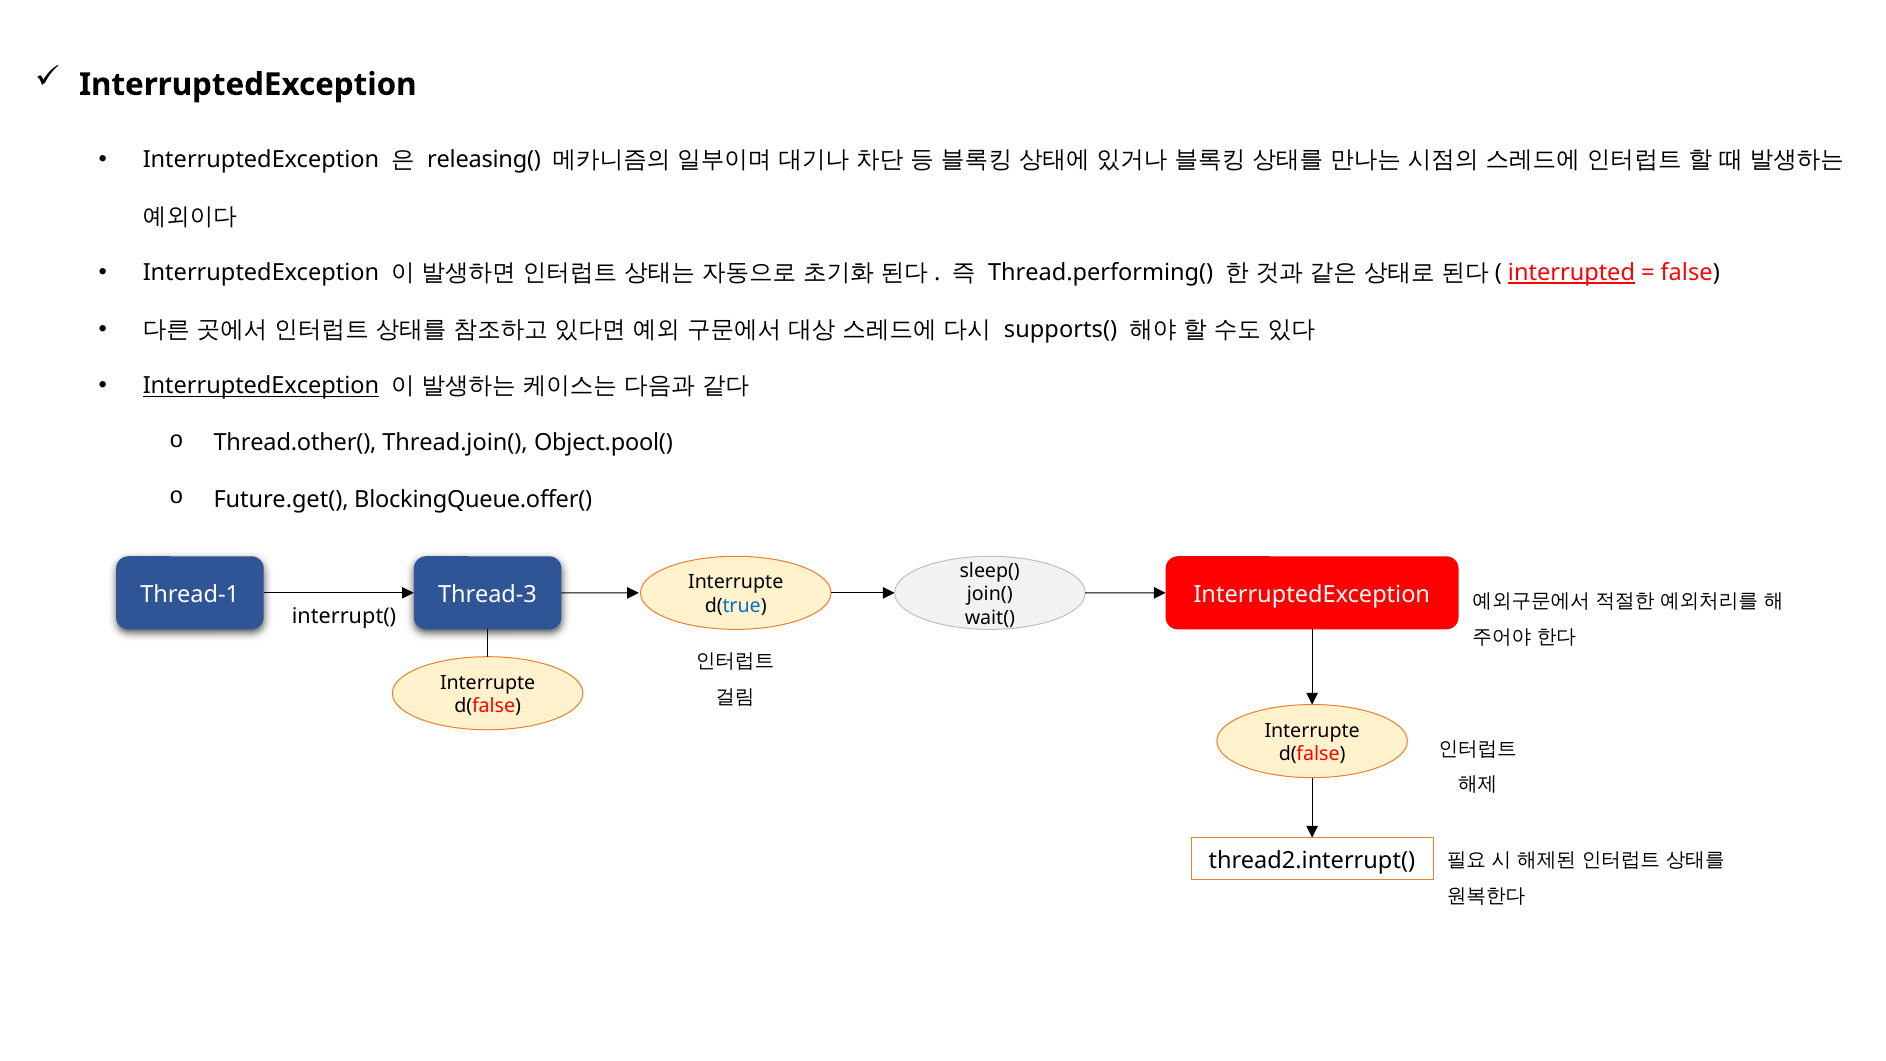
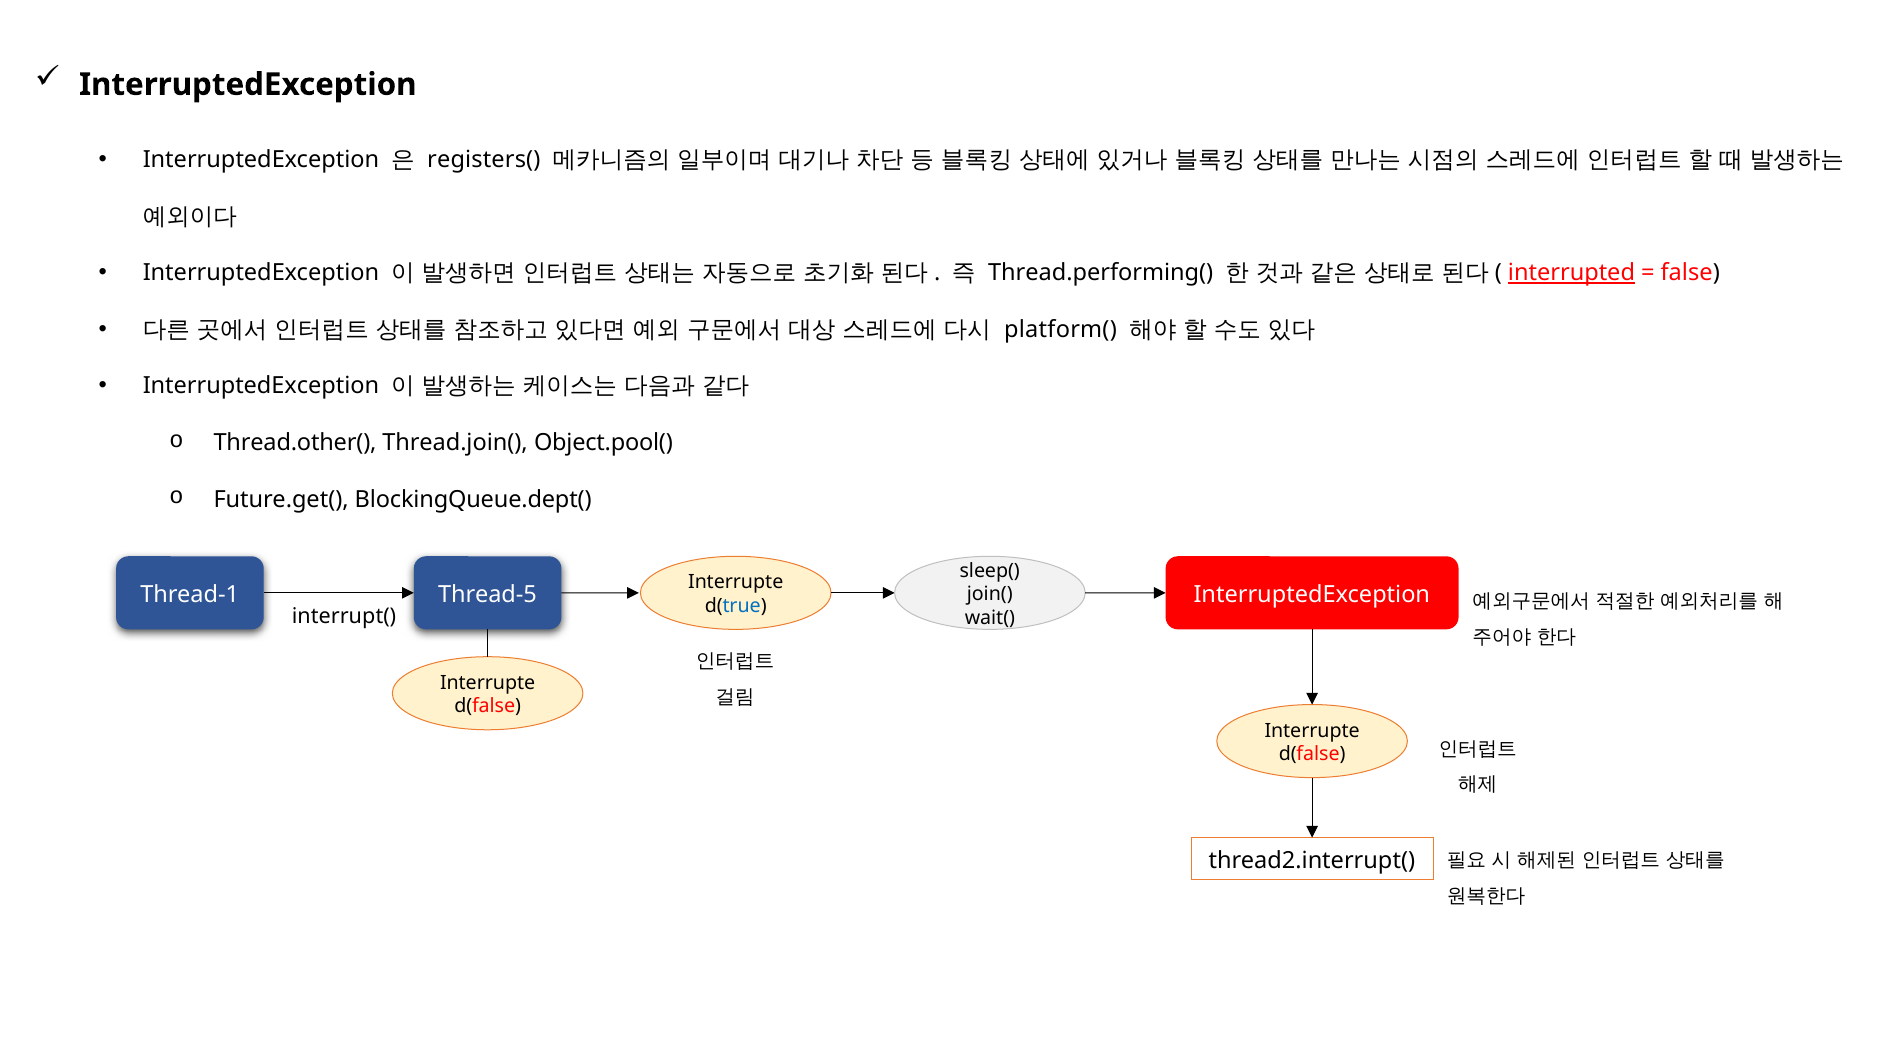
releasing(: releasing( -> registers( (484, 160)
supports(: supports( -> platform( (1061, 330)
InterruptedException underline: present -> none (261, 386)
BlockingQueue.offer(: BlockingQueue.offer( -> BlockingQueue.dept( (473, 499)
Thread-3: Thread-3 -> Thread-5 (487, 594)
